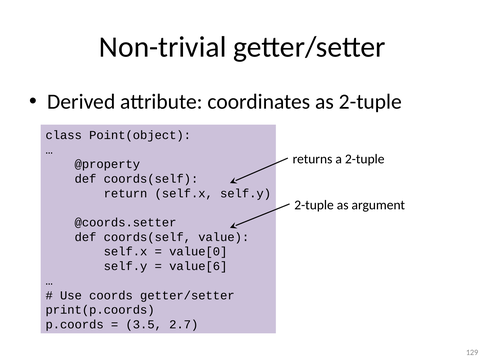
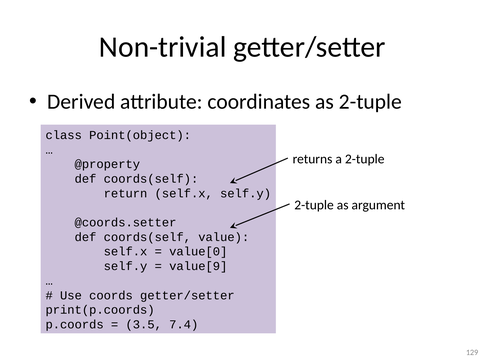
value[6: value[6 -> value[9 (198, 266)
2.7: 2.7 -> 7.4 (184, 324)
